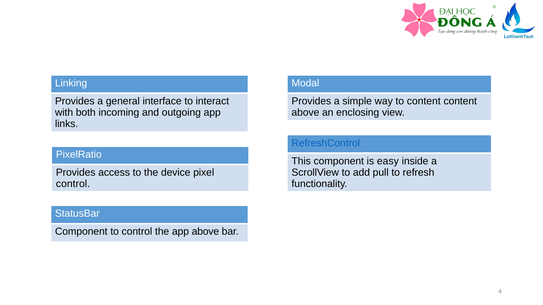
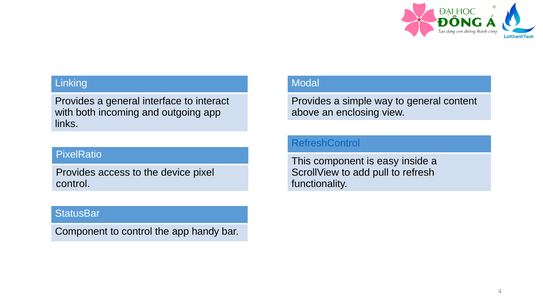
to content: content -> general (424, 101)
app above: above -> handy (205, 232)
